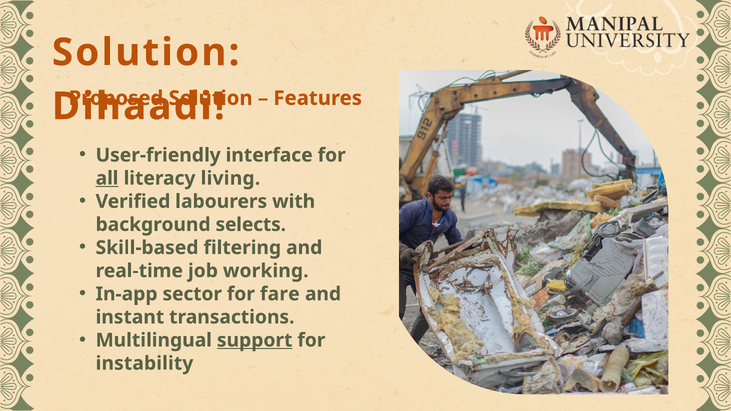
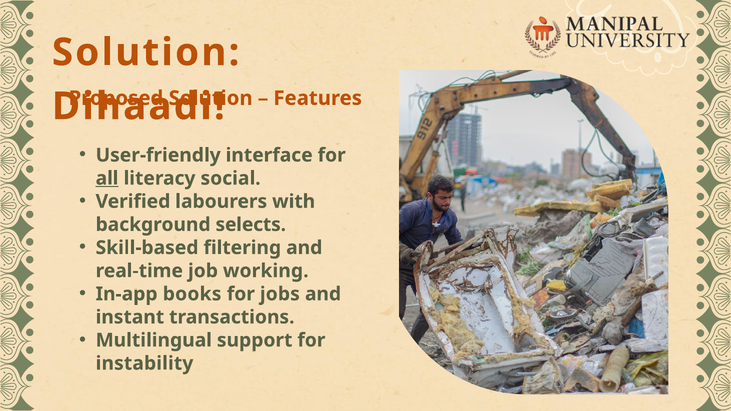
living: living -> social (231, 178)
sector: sector -> books (192, 294)
fare: fare -> jobs (280, 294)
support underline: present -> none (255, 340)
